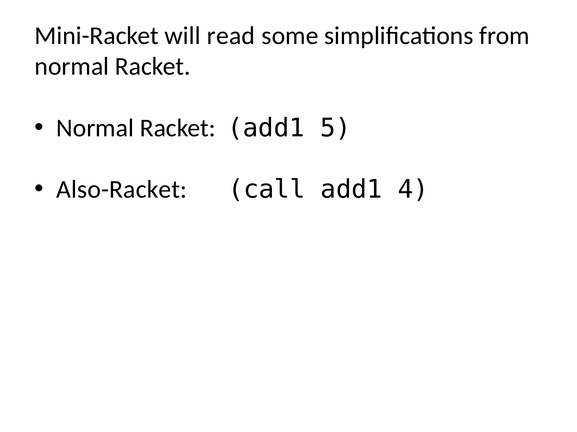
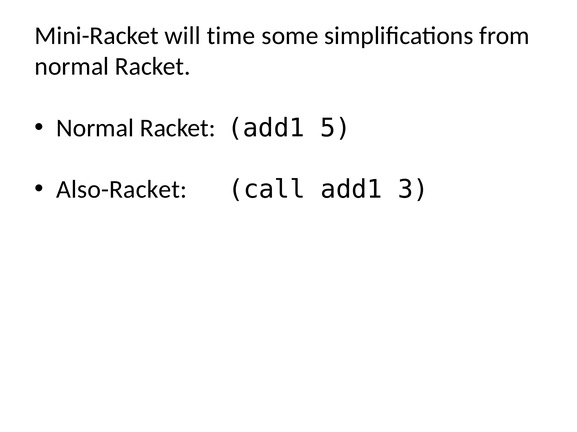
read: read -> time (231, 36)
4: 4 -> 3 (413, 190)
